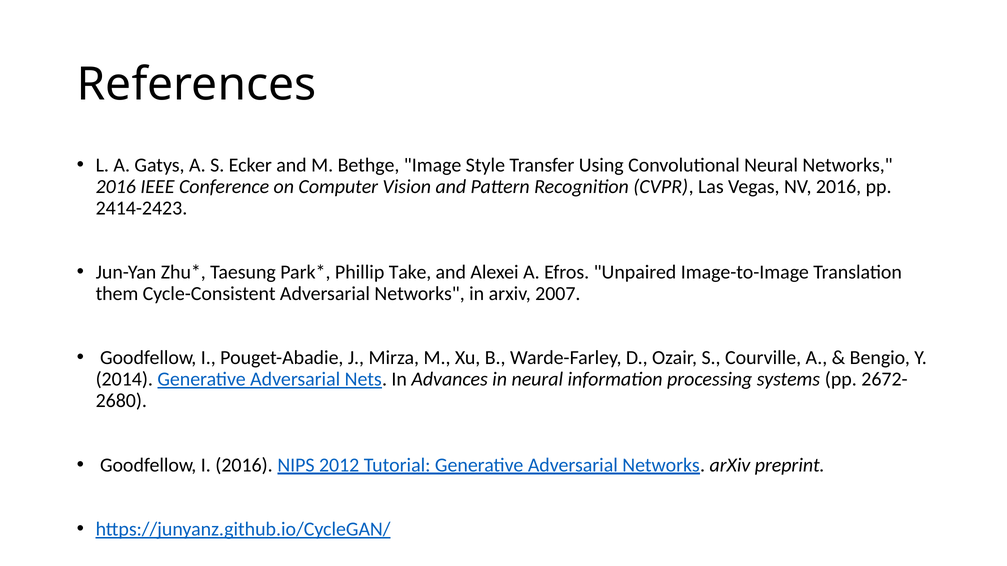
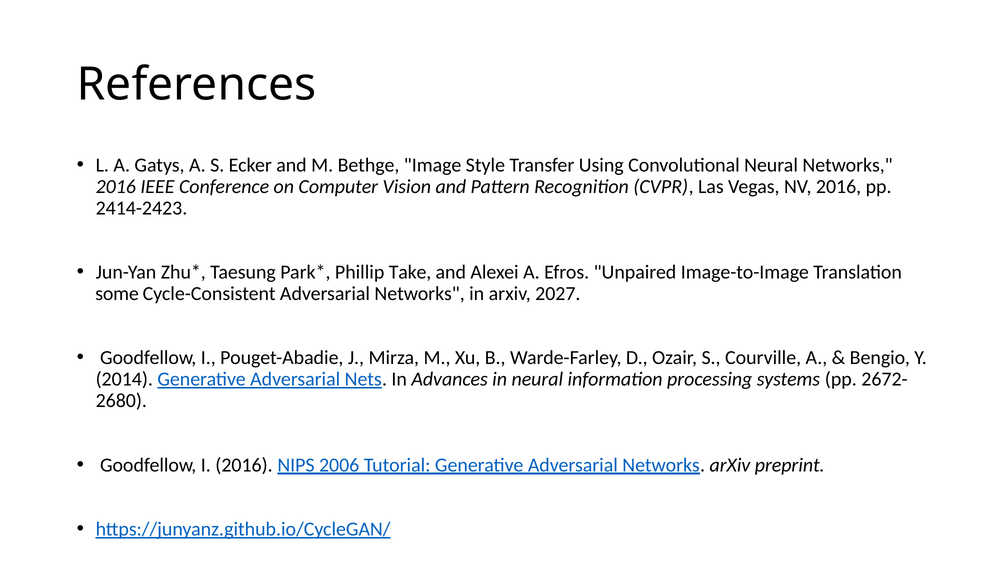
them: them -> some (117, 294)
2007: 2007 -> 2027 (558, 294)
2012: 2012 -> 2006 (339, 465)
